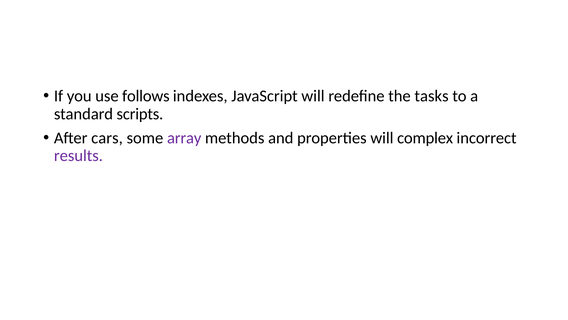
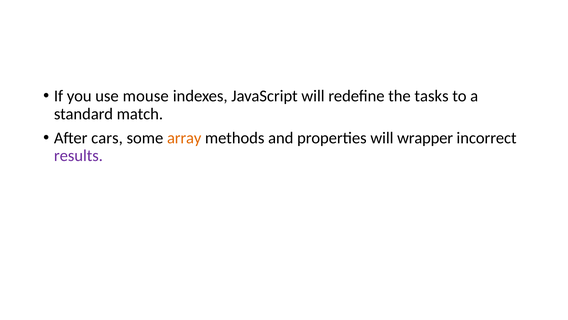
follows: follows -> mouse (146, 96)
scripts: scripts -> match (140, 114)
array colour: purple -> orange (184, 138)
complex: complex -> wrapper (425, 138)
